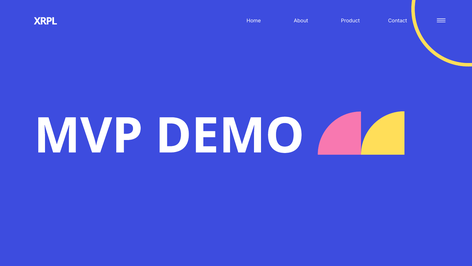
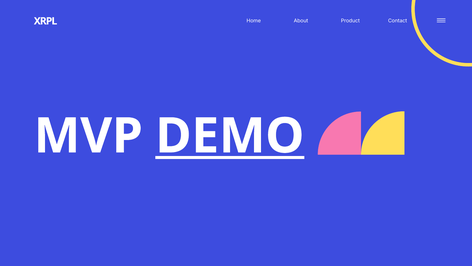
DEMO underline: none -> present (230, 136)
